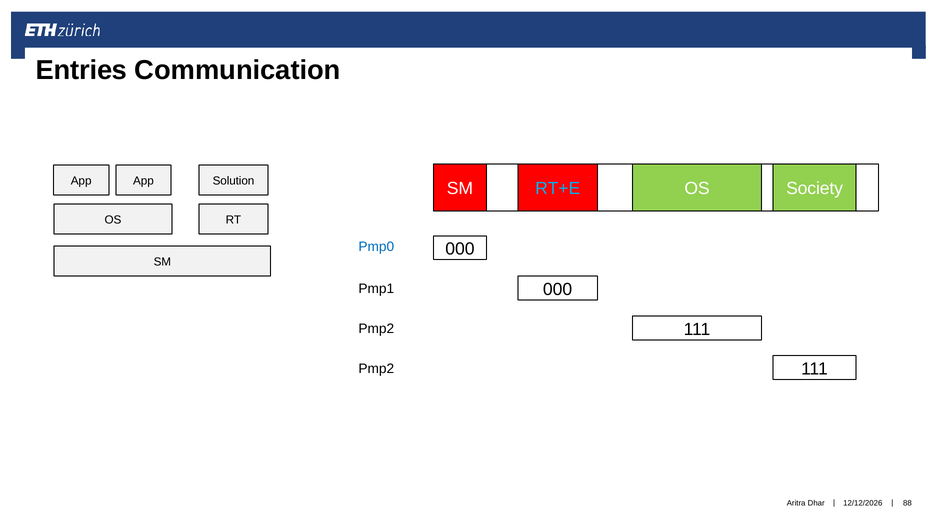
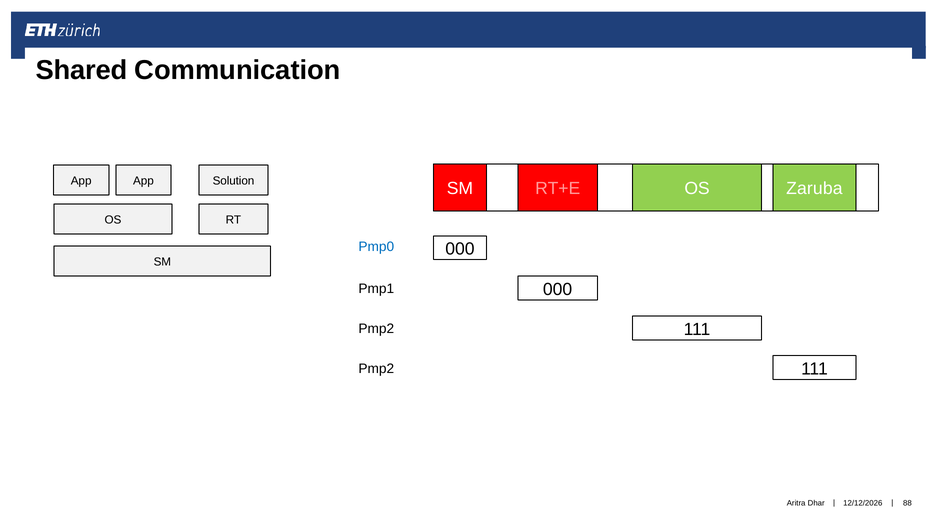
Entries: Entries -> Shared (82, 70)
RT+E colour: light blue -> pink (558, 189)
Society: Society -> Zaruba (814, 189)
